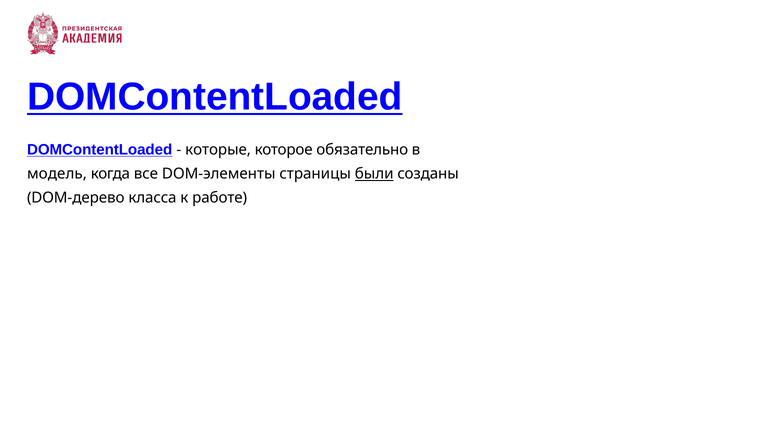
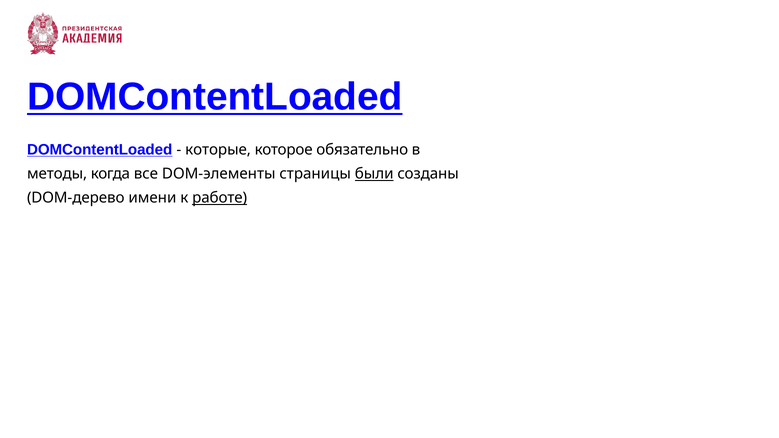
модель: модель -> методы (57, 174)
класса: класса -> имени (152, 198)
работе underline: none -> present (220, 198)
